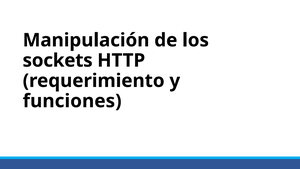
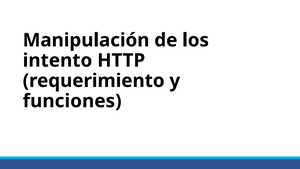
sockets: sockets -> intento (57, 60)
